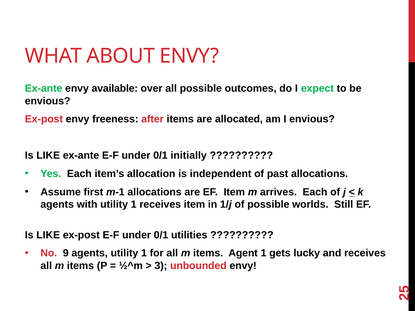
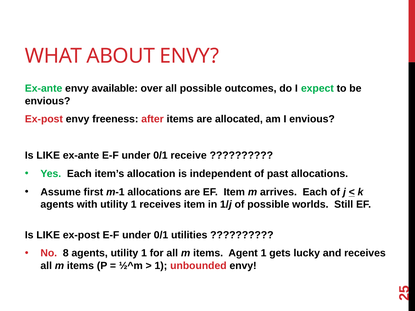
initially: initially -> receive (189, 156)
9: 9 -> 8 (66, 253)
3: 3 -> 1 (161, 266)
